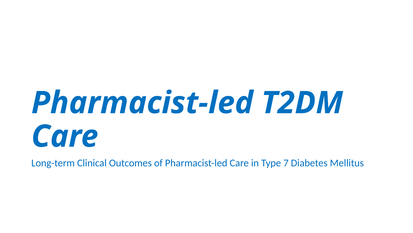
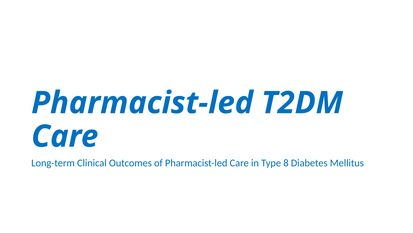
7: 7 -> 8 (286, 163)
